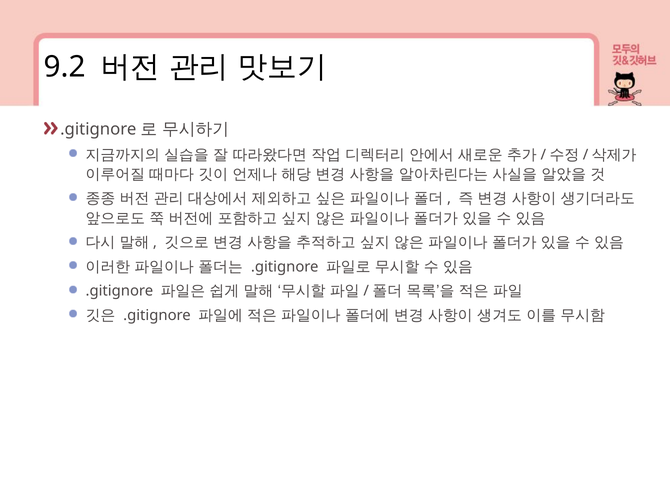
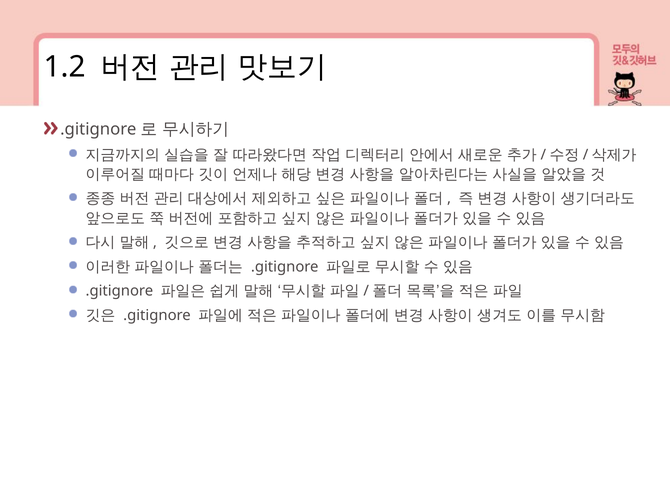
9.2: 9.2 -> 1.2 (65, 67)
